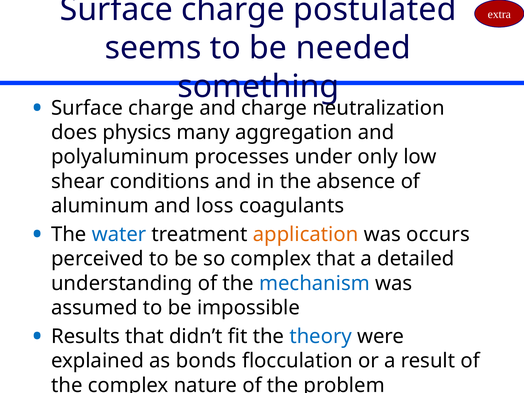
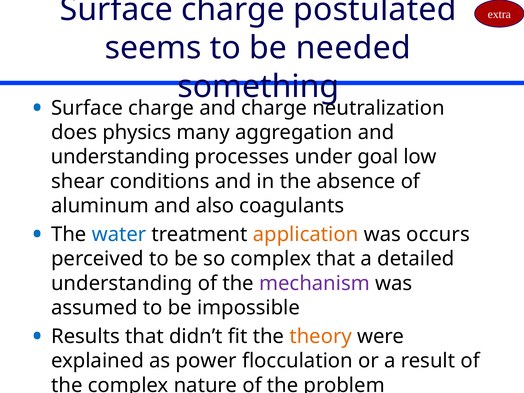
polyaluminum: polyaluminum -> understanding (120, 157)
only: only -> goal (378, 157)
loss: loss -> also (215, 206)
mechanism colour: blue -> purple (314, 283)
theory colour: blue -> orange (321, 336)
bonds: bonds -> power (206, 361)
